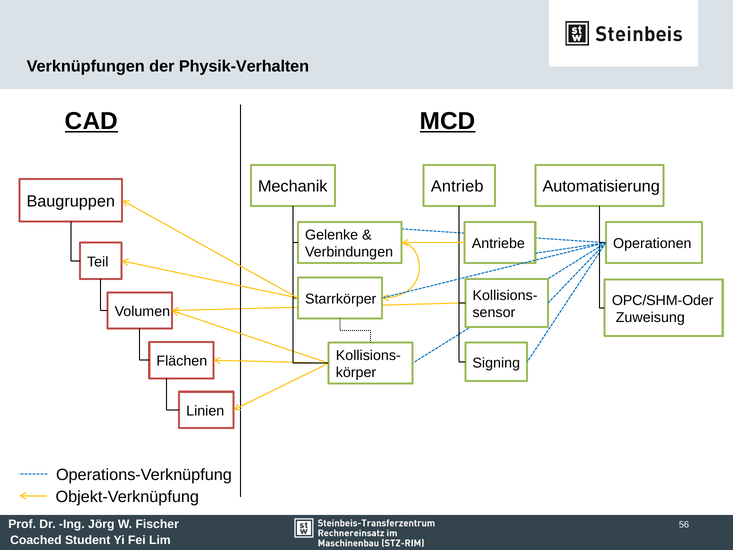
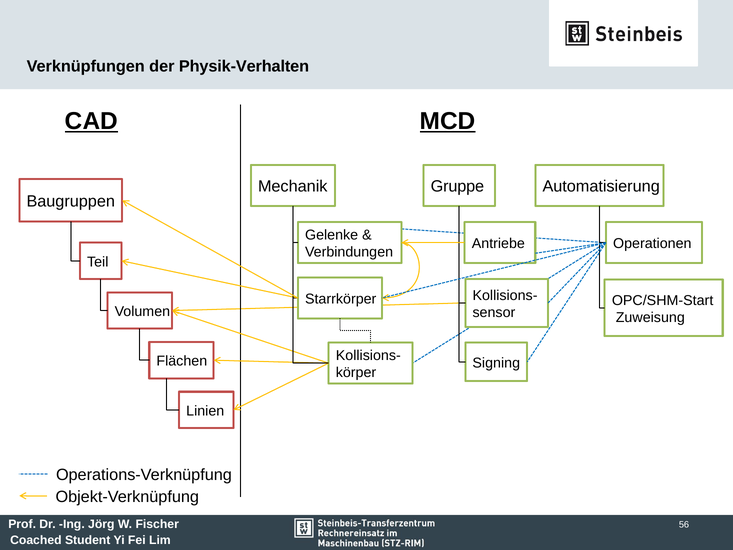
Antrieb: Antrieb -> Gruppe (457, 186)
OPC/SHM-Oder: OPC/SHM-Oder -> OPC/SHM-Start (663, 300)
